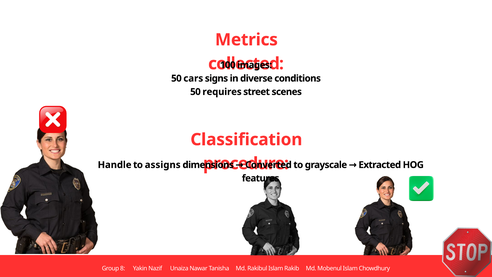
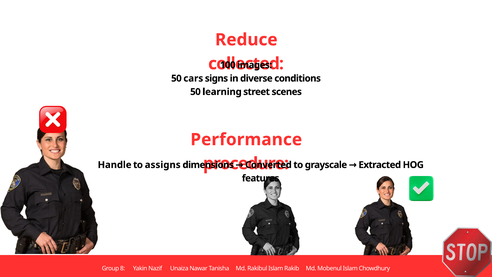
Metrics: Metrics -> Reduce (246, 40)
requires: requires -> learning (222, 92)
Classification: Classification -> Performance (246, 139)
